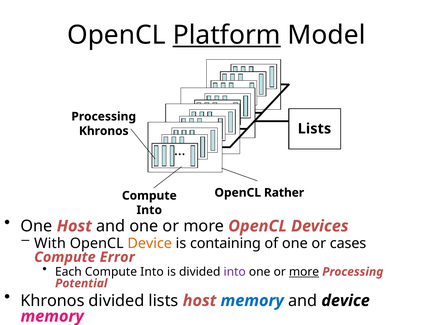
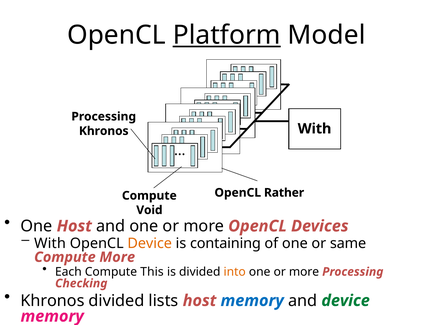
Lists: Lists -> With (315, 129)
Into: Into -> Void (149, 210)
cases: cases -> same (348, 243)
Error: Error -> More (117, 257)
Each Compute Into: Into -> This (152, 272)
into colour: purple -> orange (235, 272)
more underline: present -> none (304, 272)
Potential: Potential -> Checking (81, 283)
device colour: black -> green (346, 300)
